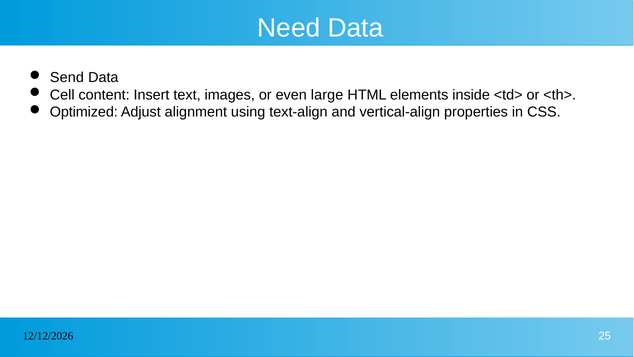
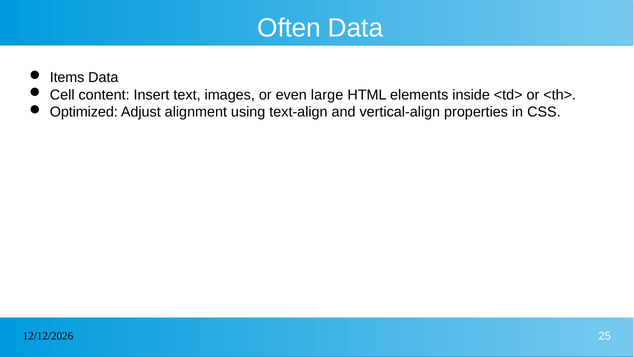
Need: Need -> Often (289, 28)
Send: Send -> Items (67, 78)
